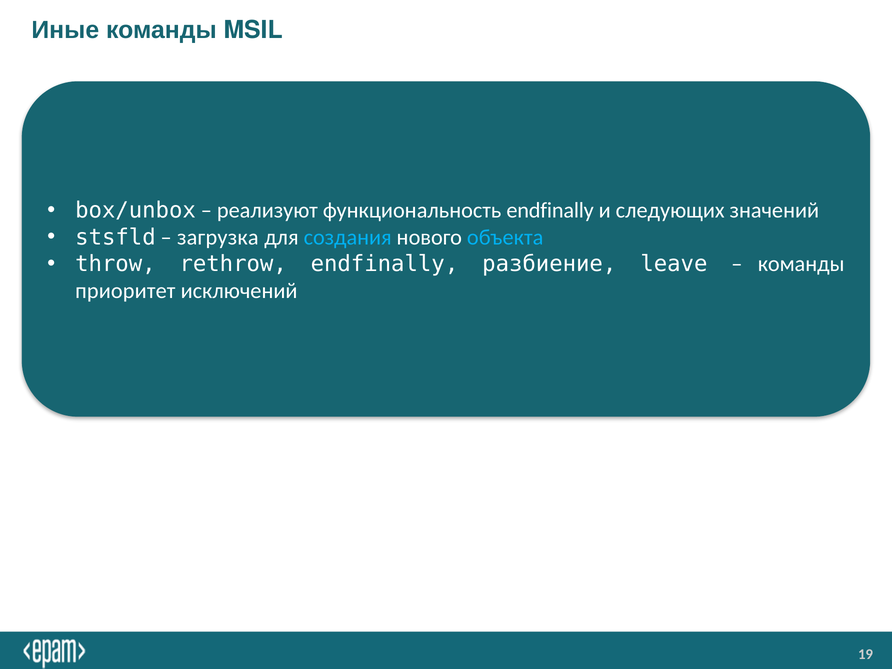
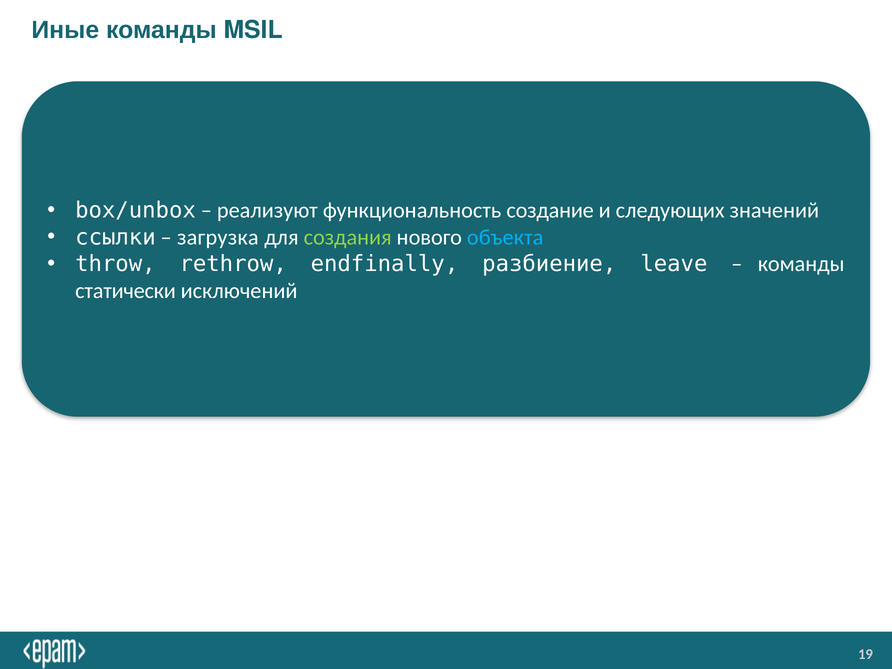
функциональность endfinally: endfinally -> создание (550, 210)
stsfld: stsfld -> ссылки (115, 237)
создания colour: light blue -> light green (348, 237)
приоритет: приоритет -> статически (126, 291)
